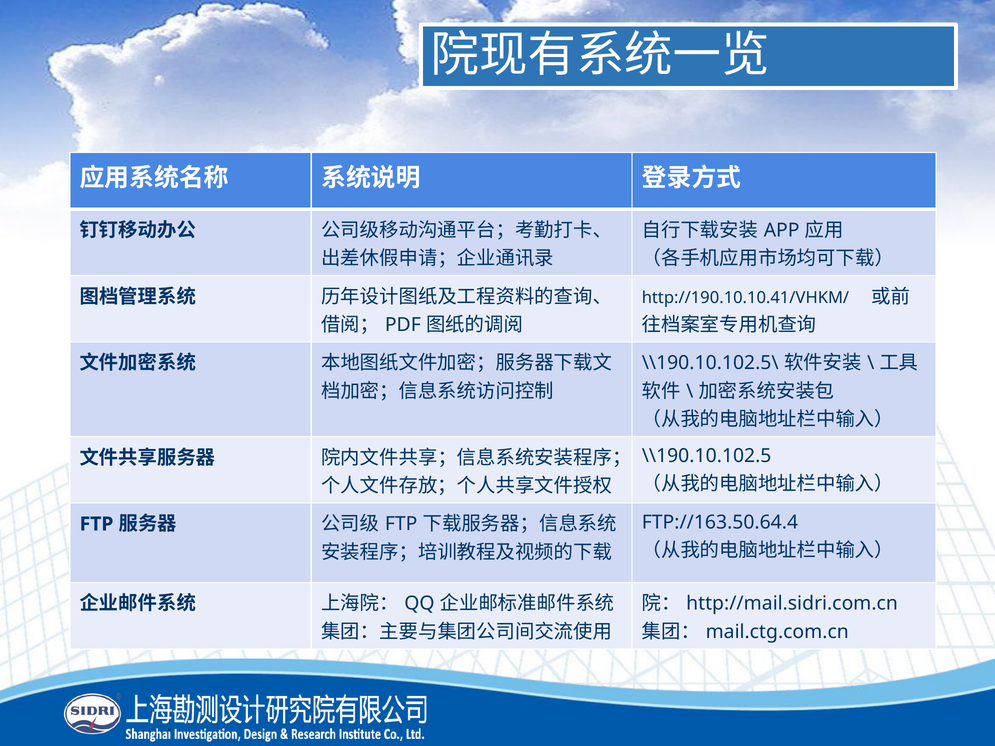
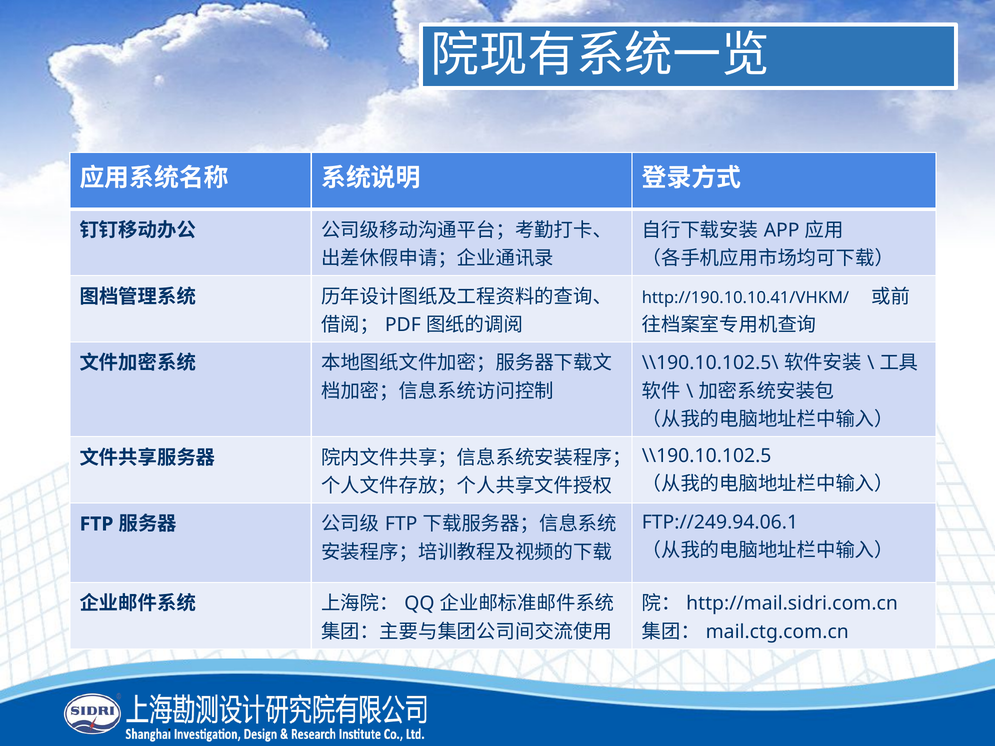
FTP://163.50.64.4: FTP://163.50.64.4 -> FTP://249.94.06.1 (720, 522)
